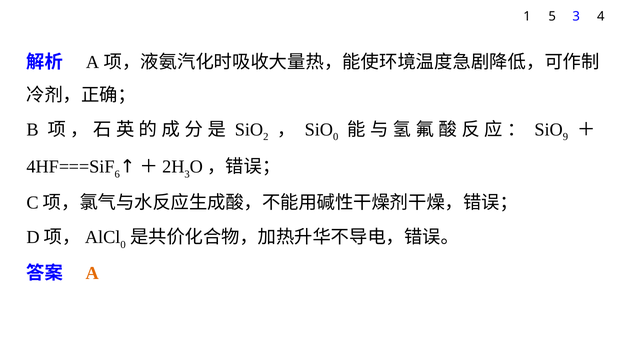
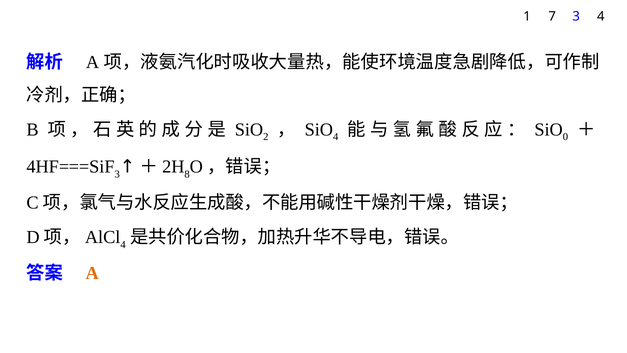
5: 5 -> 7 (552, 16)
0: 0 -> 4 (336, 137)
9: 9 -> 0 (565, 137)
6: 6 -> 3 (117, 174)
3: 3 -> 8 (187, 174)
0: 0 -> 4 (123, 244)
